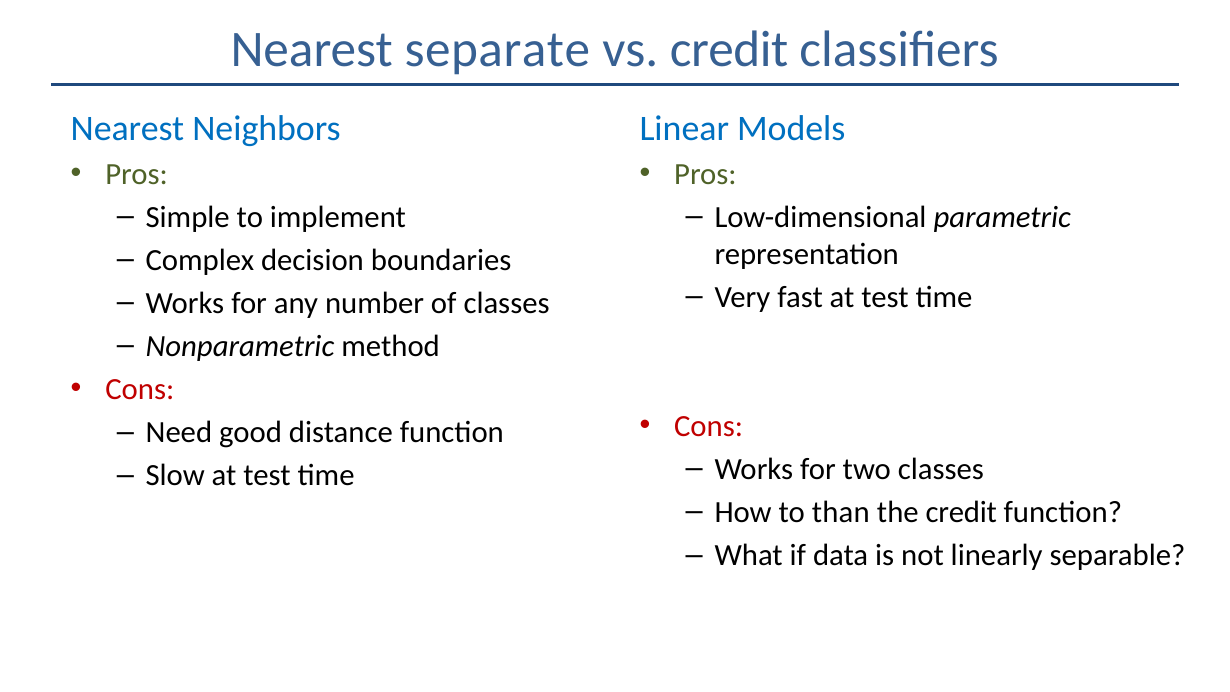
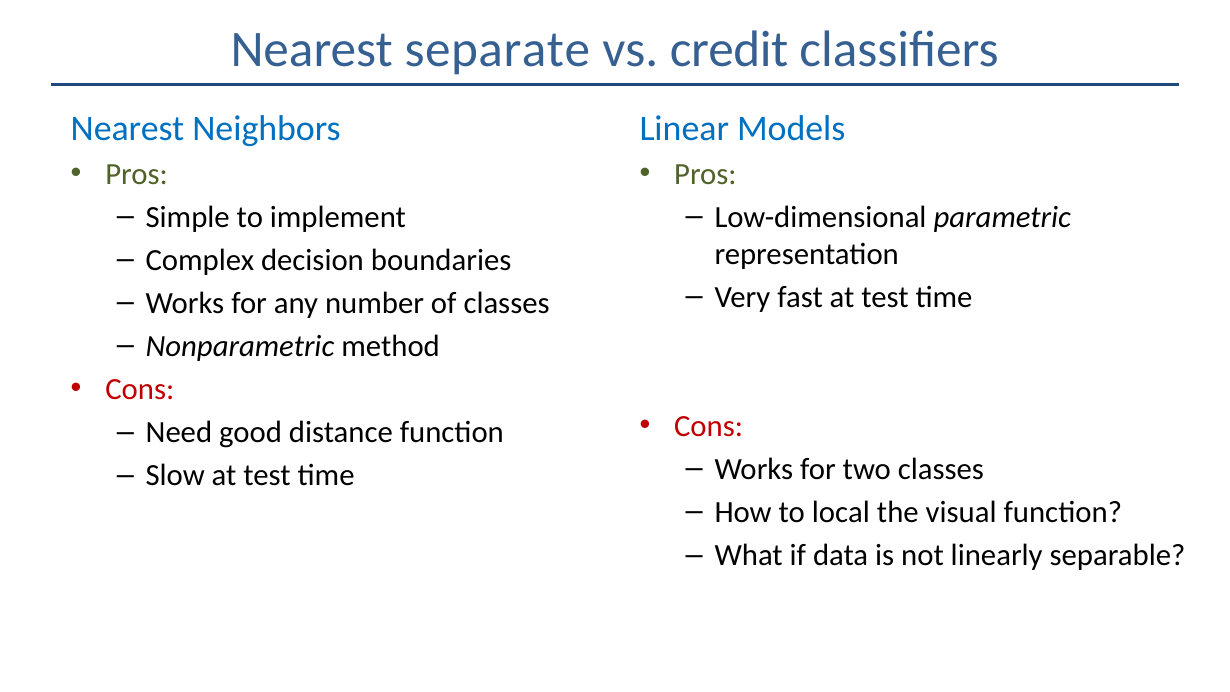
than: than -> local (841, 512)
the credit: credit -> visual (961, 512)
